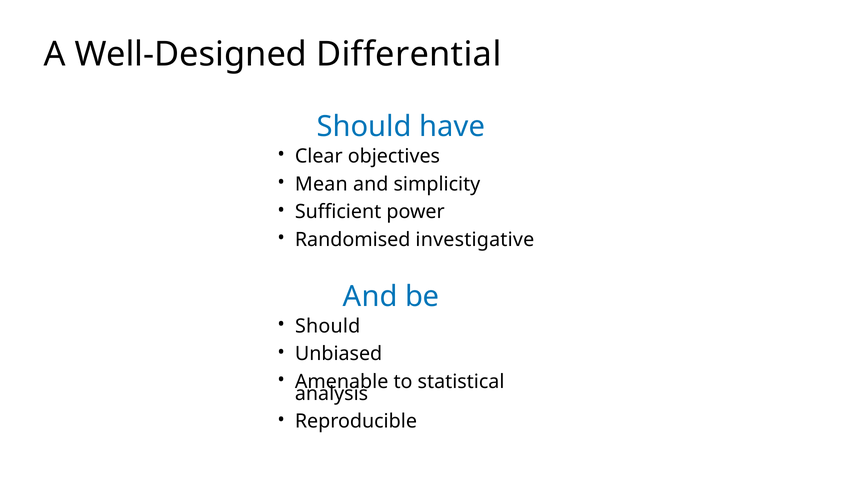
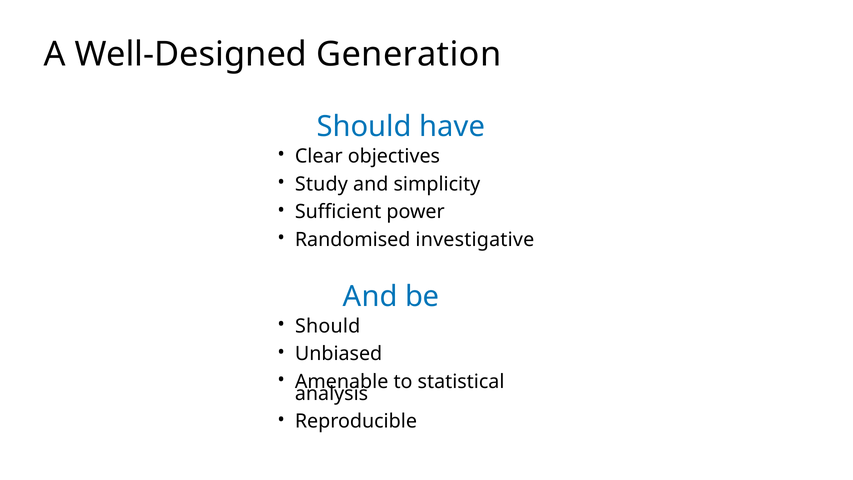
Differential: Differential -> Generation (409, 55)
Mean: Mean -> Study (321, 184)
